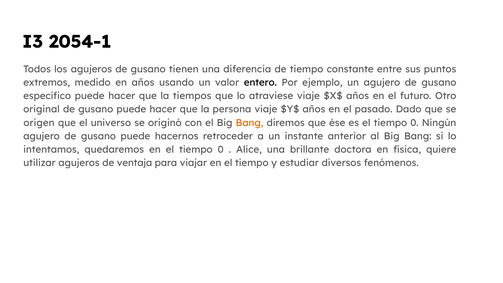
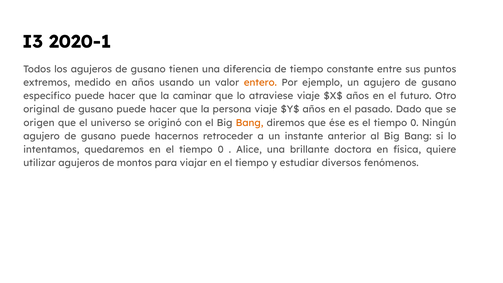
2054-1: 2054-1 -> 2020-1 (80, 42)
entero colour: black -> orange (260, 83)
tiempos: tiempos -> caminar (192, 96)
ventaja: ventaja -> montos (135, 163)
